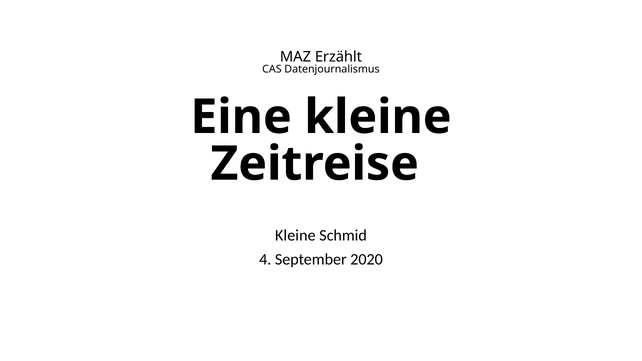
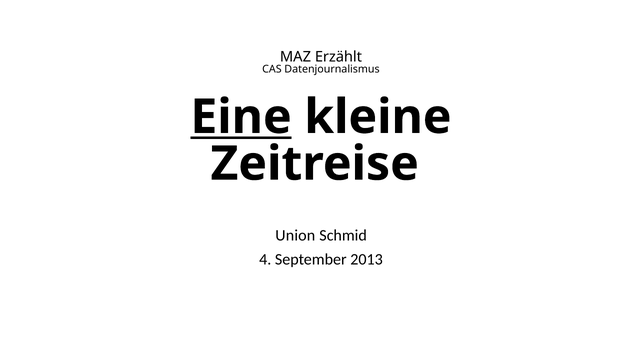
Eine underline: none -> present (241, 117)
Kleine: Kleine -> Union (295, 236)
2020: 2020 -> 2013 (367, 260)
